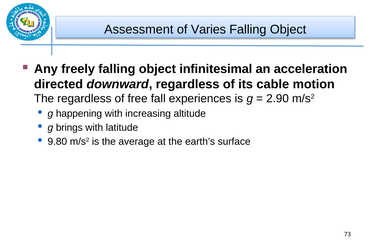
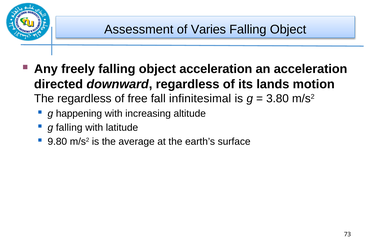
object infinitesimal: infinitesimal -> acceleration (216, 69)
cable: cable -> lands (273, 84)
experiences: experiences -> infinitesimal (200, 99)
2.90: 2.90 -> 3.80 (277, 99)
g brings: brings -> falling (69, 128)
